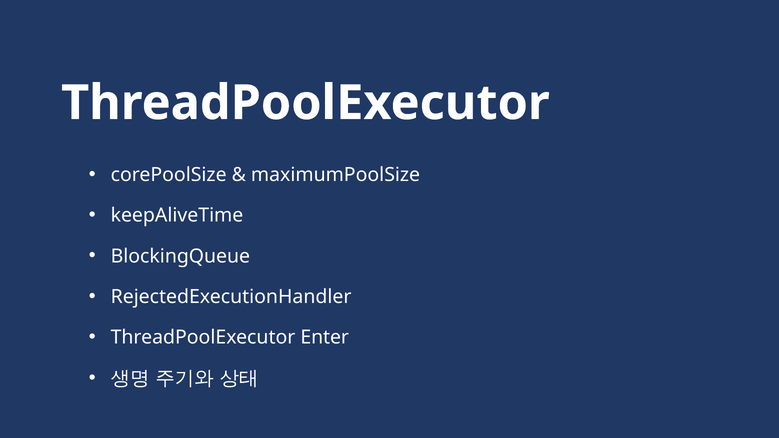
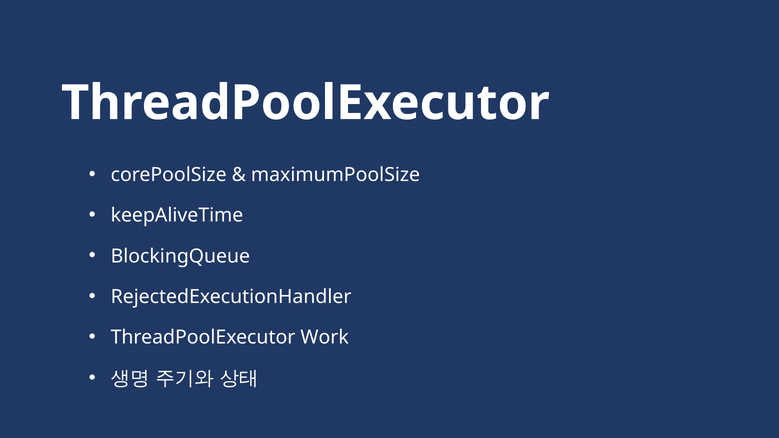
Enter: Enter -> Work (325, 338)
